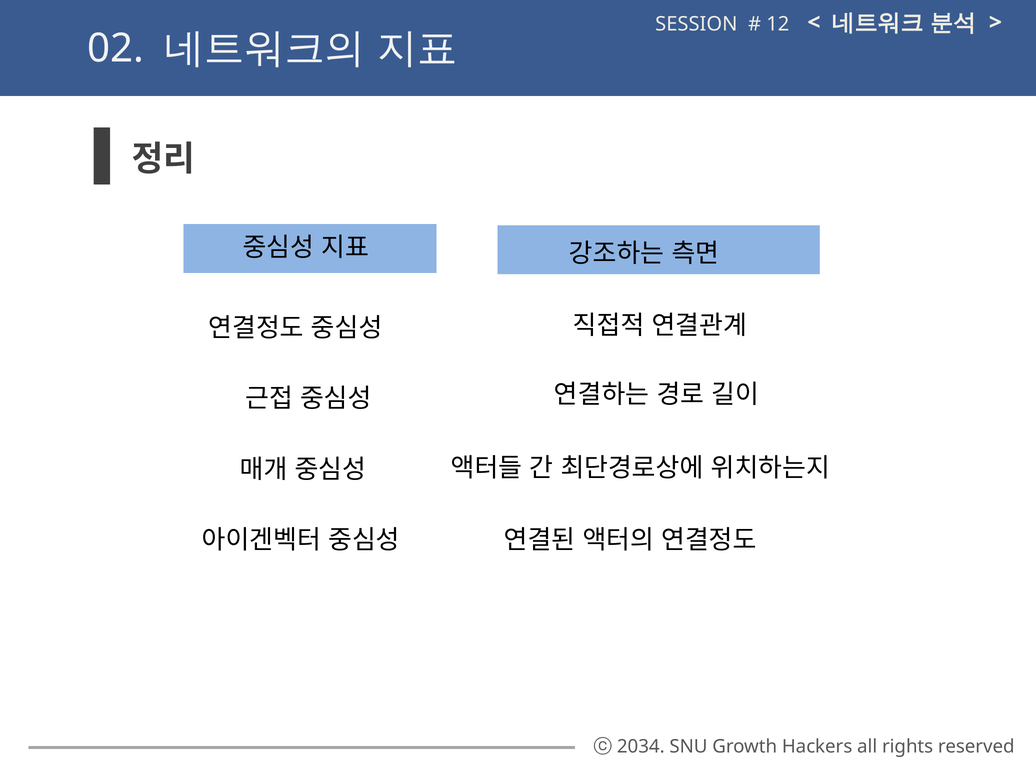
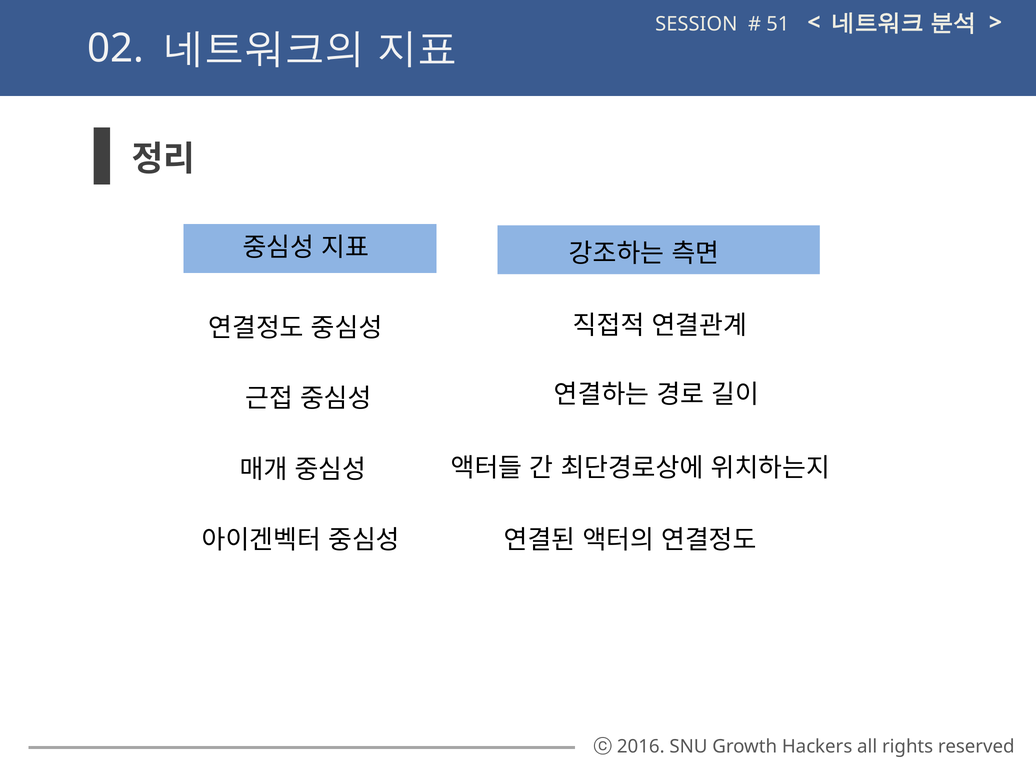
12: 12 -> 51 (778, 24)
2034: 2034 -> 2016 (641, 747)
